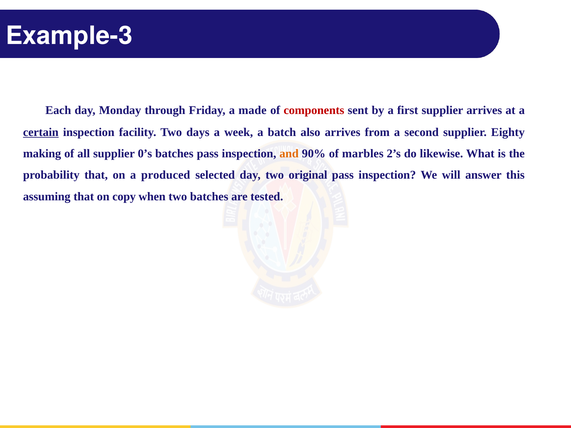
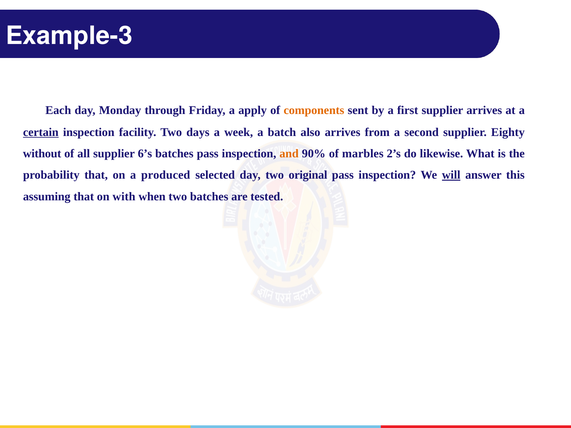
made: made -> apply (253, 110)
components colour: red -> orange (314, 110)
making: making -> without (42, 154)
0’s: 0’s -> 6’s (145, 154)
will underline: none -> present (451, 175)
copy: copy -> with (124, 197)
